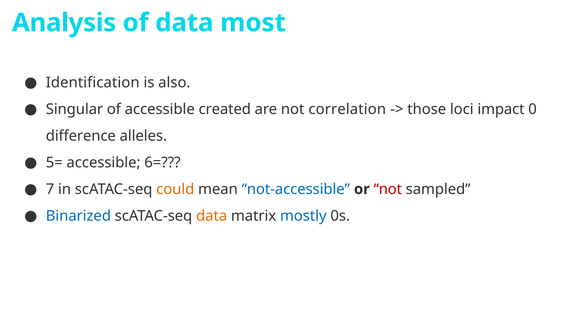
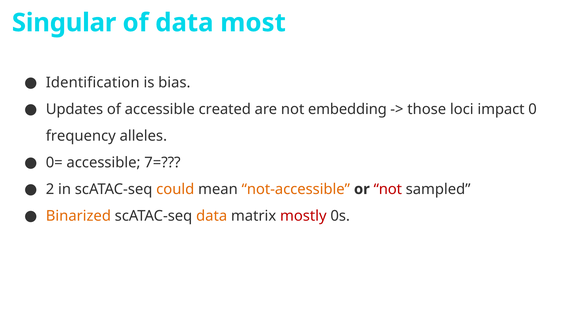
Analysis: Analysis -> Singular (64, 23)
also: also -> bias (174, 82)
Singular: Singular -> Updates (74, 109)
correlation: correlation -> embedding (347, 109)
difference: difference -> frequency (81, 136)
5=: 5= -> 0= (54, 163)
6=: 6= -> 7= (162, 163)
7: 7 -> 2 (50, 189)
not-accessible colour: blue -> orange (296, 189)
Binarized colour: blue -> orange (78, 216)
mostly colour: blue -> red (303, 216)
